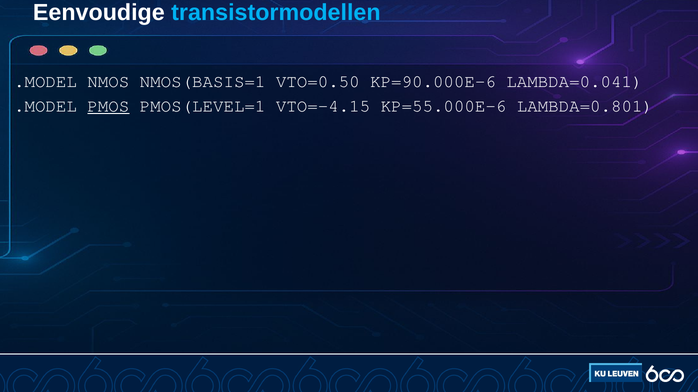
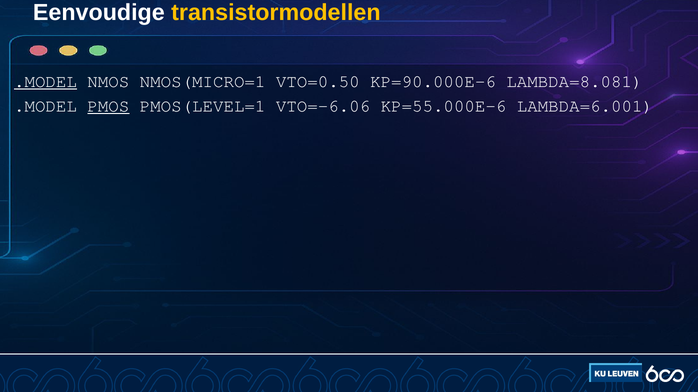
transistormodellen colour: light blue -> yellow (276, 13)
.MODEL underline: none -> present (45, 82)
NMOS(BASIS=1: NMOS(BASIS=1 -> NMOS(MICRO=1 (203, 82)
LAMBDA=0.041: LAMBDA=0.041 -> LAMBDA=8.081 (574, 82)
VTO=-4.15: VTO=-4.15 -> VTO=-6.06 (323, 106)
LAMBDA=0.801: LAMBDA=0.801 -> LAMBDA=6.001 (585, 106)
